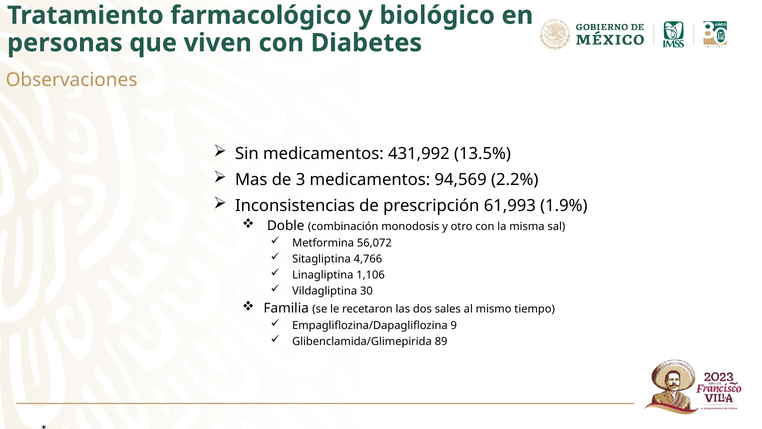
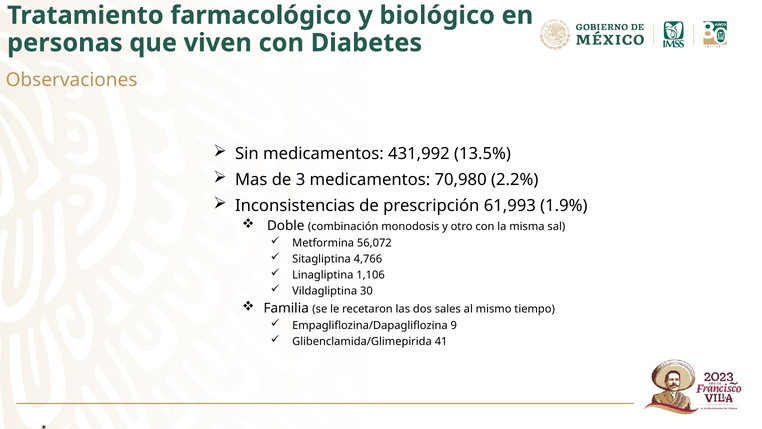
94,569: 94,569 -> 70,980 (461, 180)
89: 89 -> 41 (441, 341)
